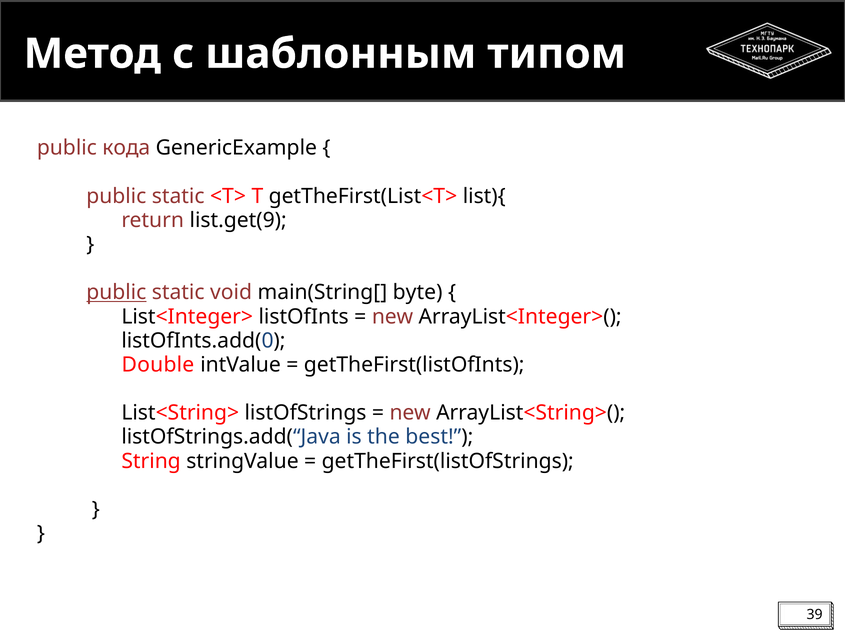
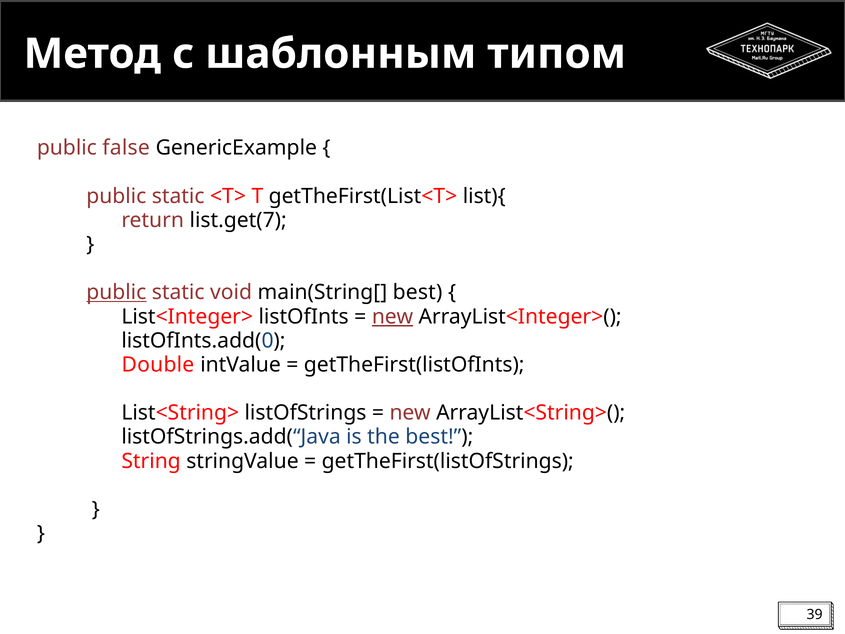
кода: кода -> false (126, 148)
list.get(9: list.get(9 -> list.get(7 (238, 220)
main(String[ byte: byte -> best (418, 292)
new underline: none -> present (393, 316)
